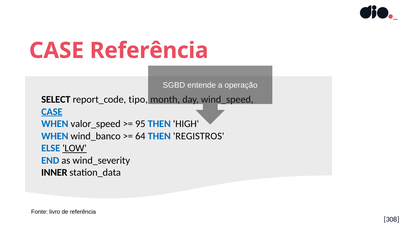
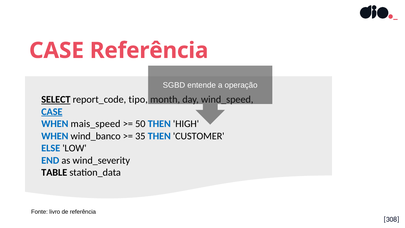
SELECT underline: none -> present (56, 100)
valor_speed: valor_speed -> mais_speed (96, 124)
95: 95 -> 50 (140, 124)
64: 64 -> 35 (140, 136)
REGISTROS: REGISTROS -> CUSTOMER (199, 136)
LOW underline: present -> none (74, 148)
INNER: INNER -> TABLE (54, 172)
